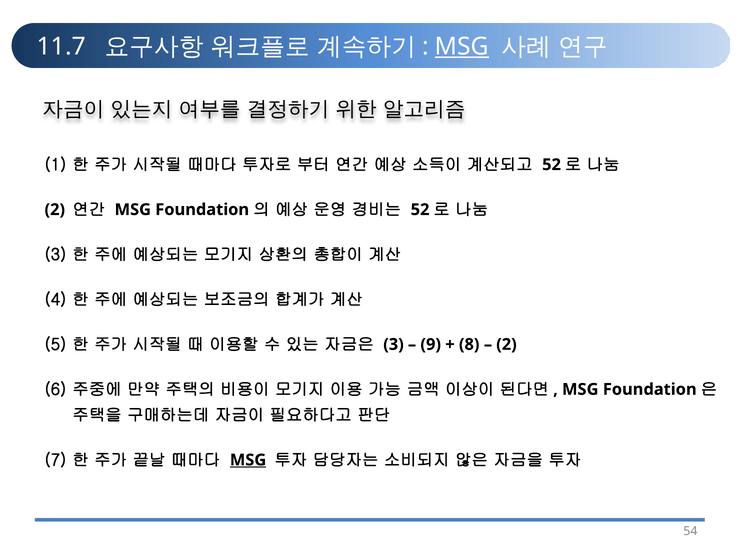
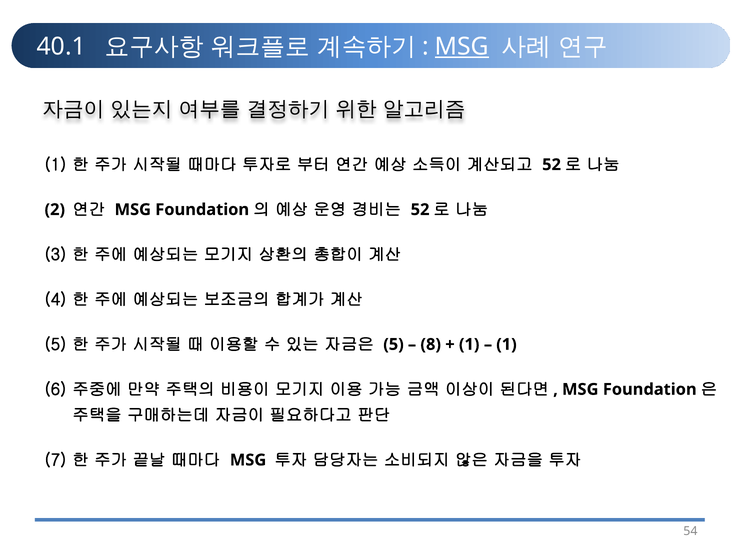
11.7: 11.7 -> 40.1 (61, 47)
3: 3 -> 5 (394, 344)
9: 9 -> 8 (431, 344)
8: 8 -> 1 (469, 344)
2: 2 -> 1 (506, 344)
MSG underline: present -> none (248, 460)
